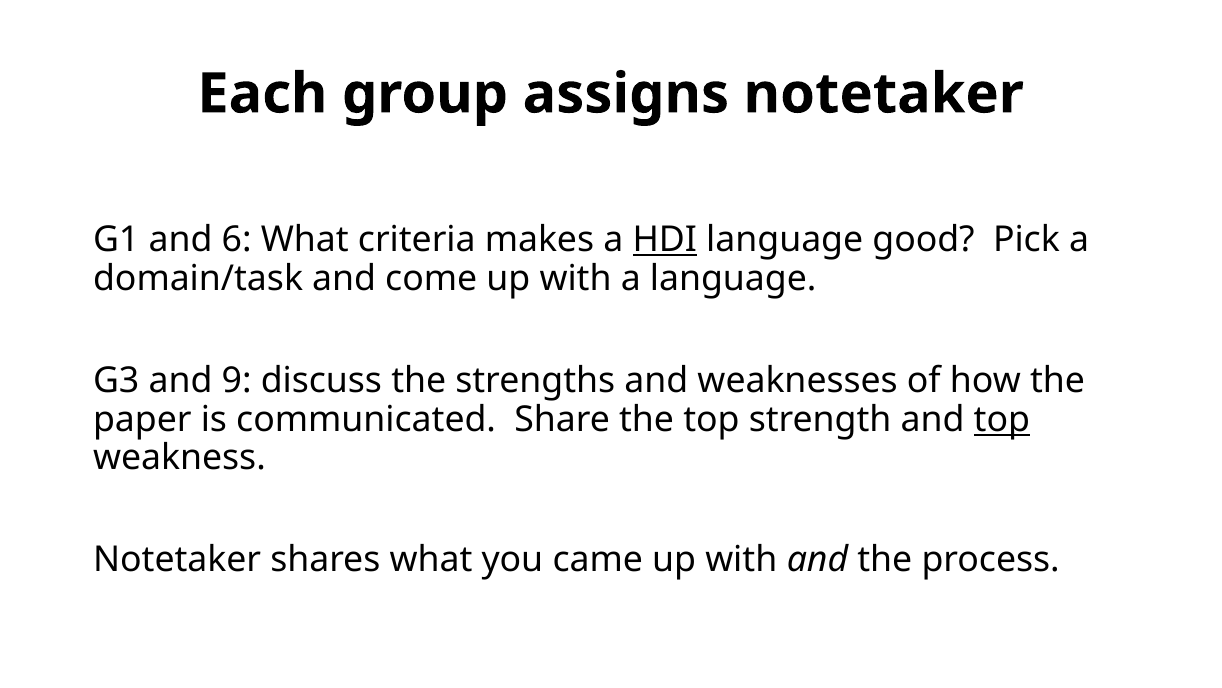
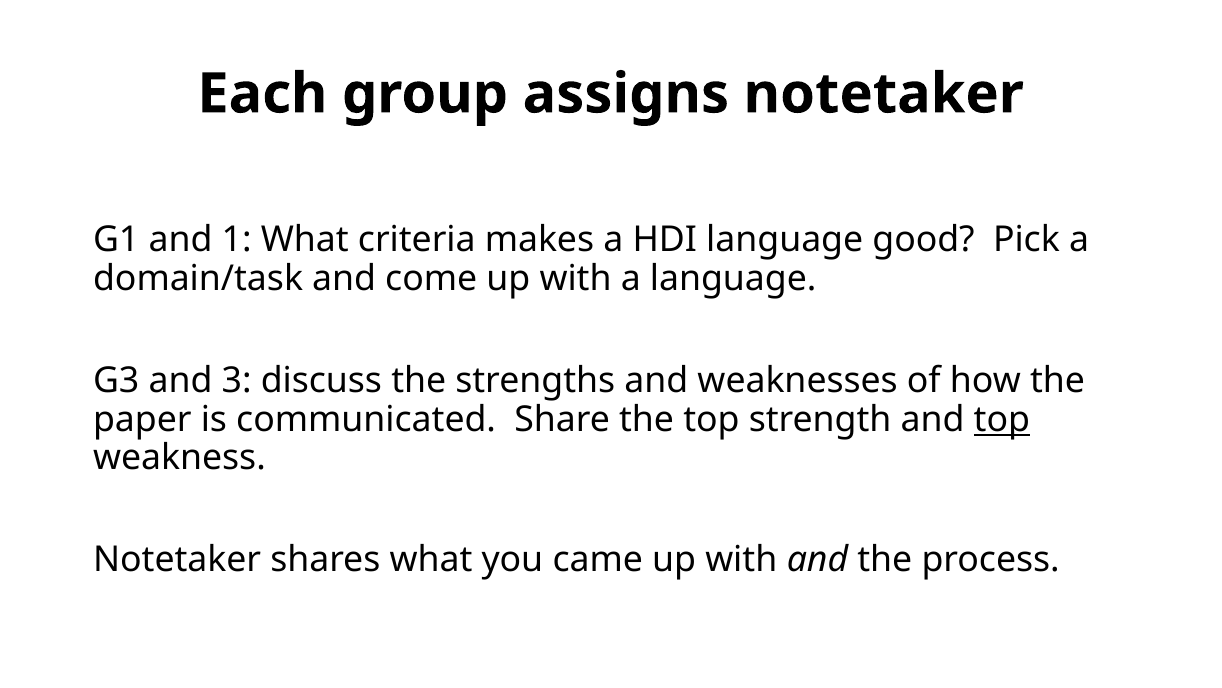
6: 6 -> 1 (237, 240)
HDI underline: present -> none (665, 240)
9: 9 -> 3 (237, 380)
